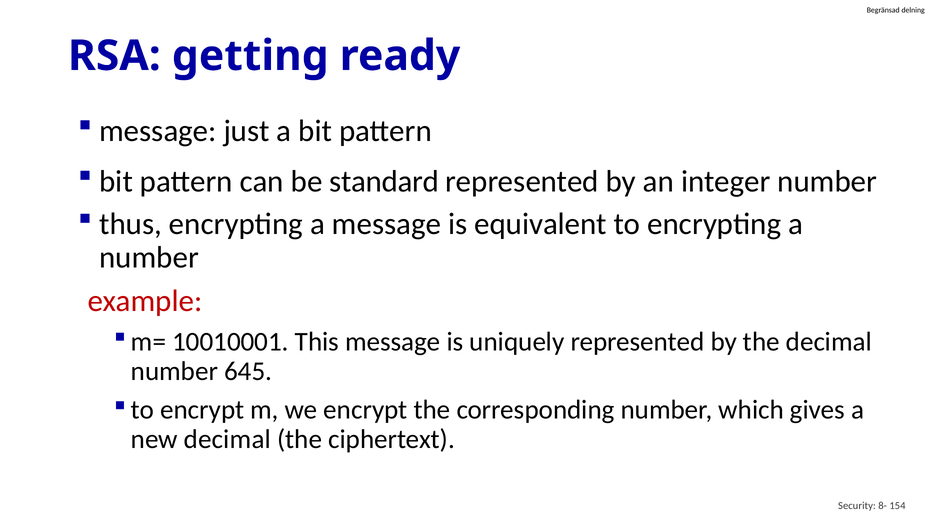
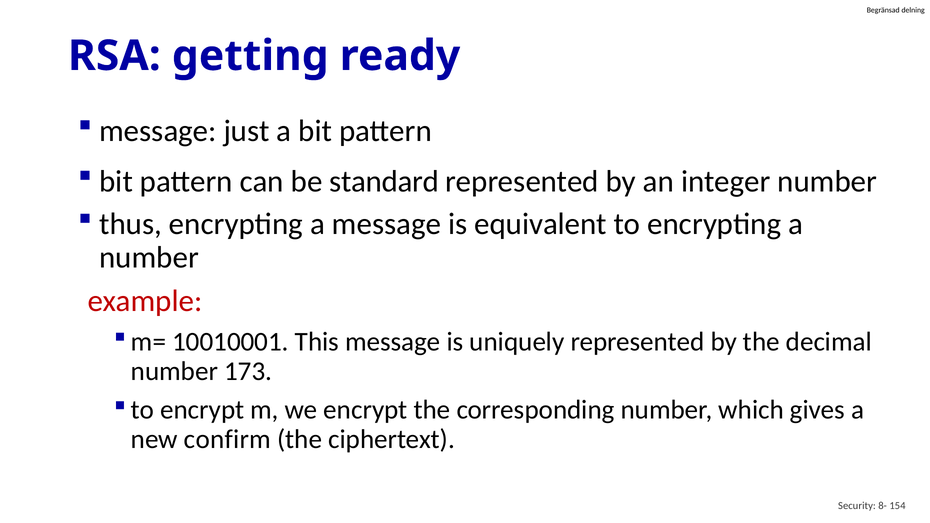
645: 645 -> 173 (248, 371)
new decimal: decimal -> confirm (227, 439)
